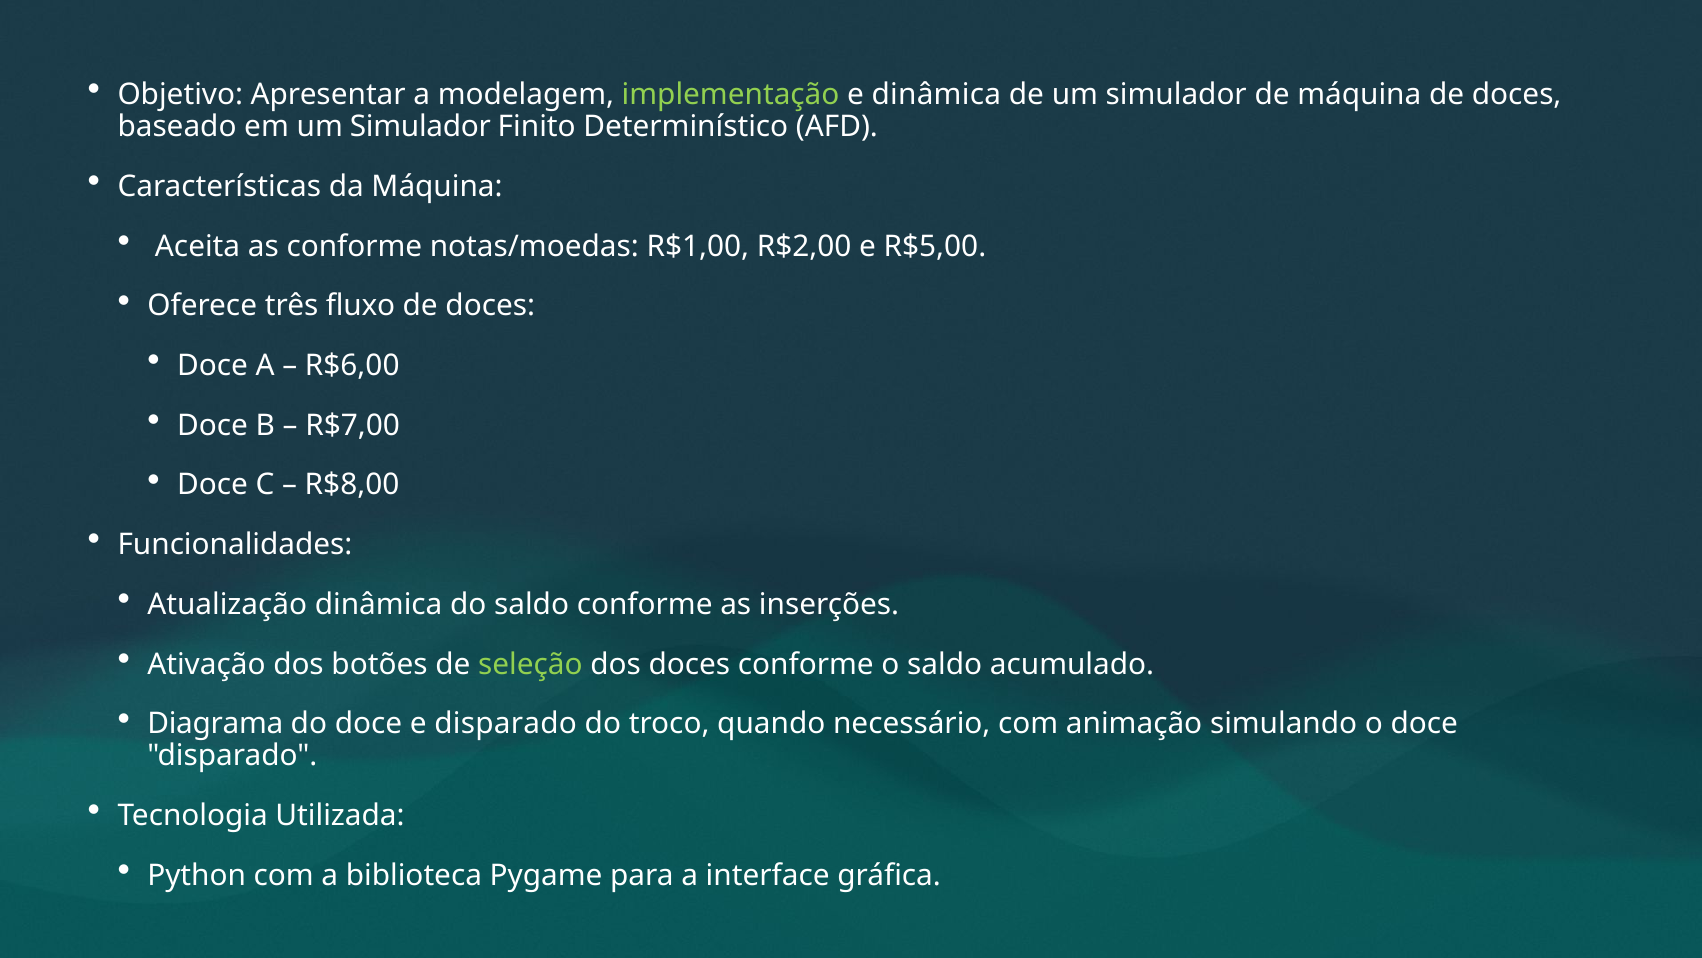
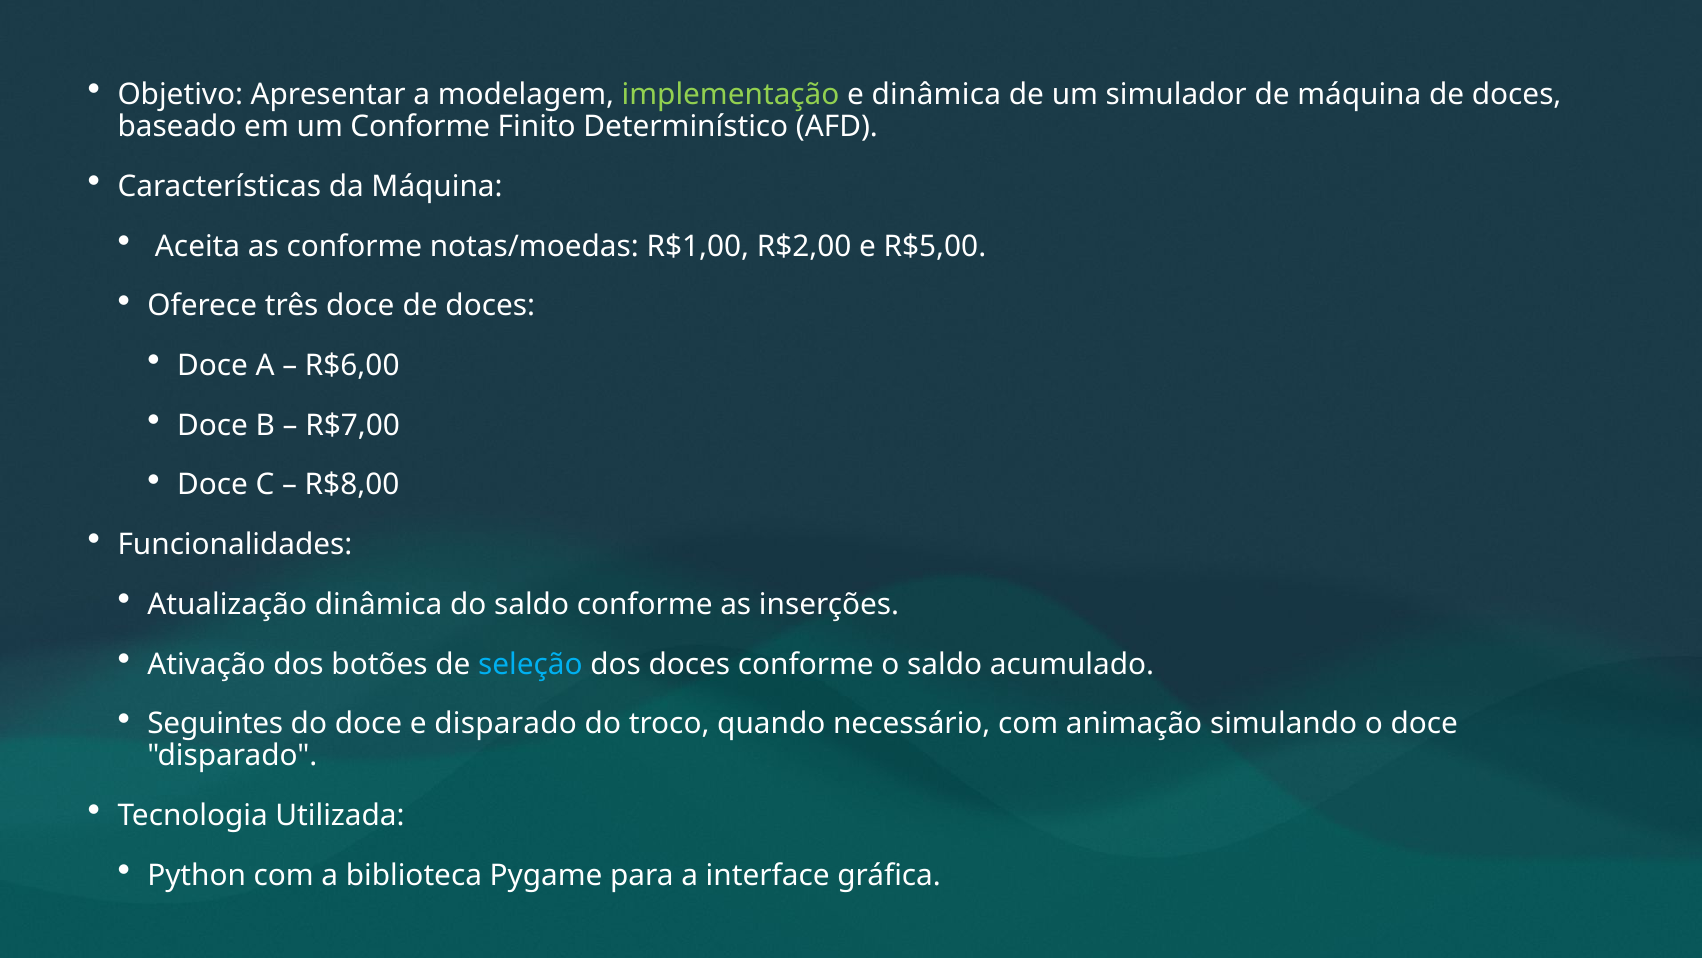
em um Simulador: Simulador -> Conforme (420, 127)
três fluxo: fluxo -> doce (360, 306)
seleção colour: light green -> light blue (530, 664)
Diagrama: Diagrama -> Seguintes (215, 723)
